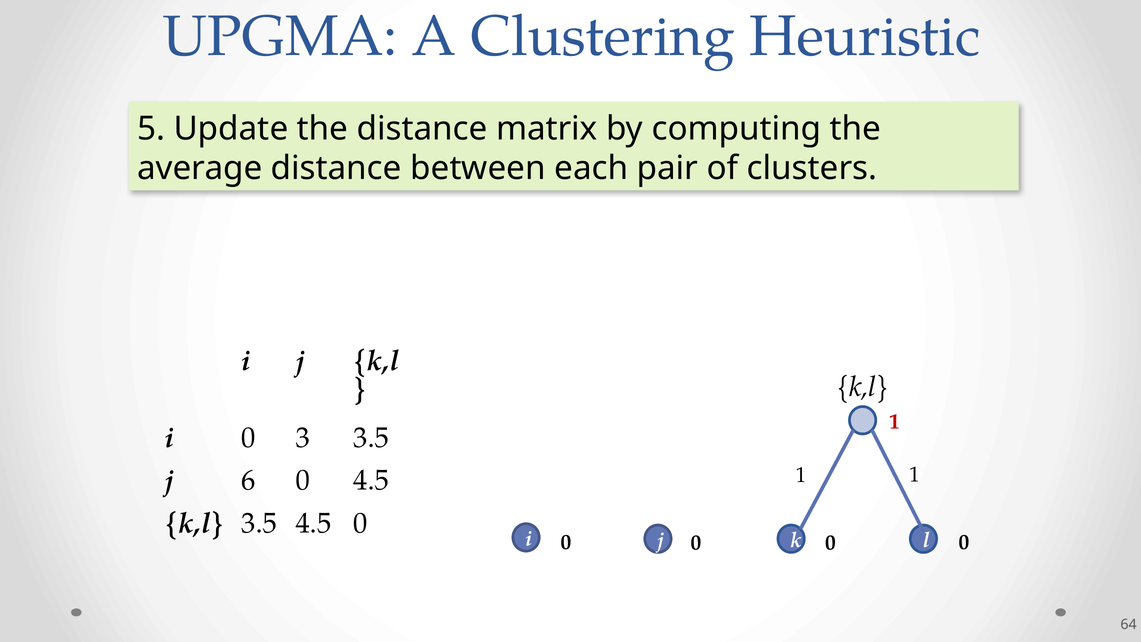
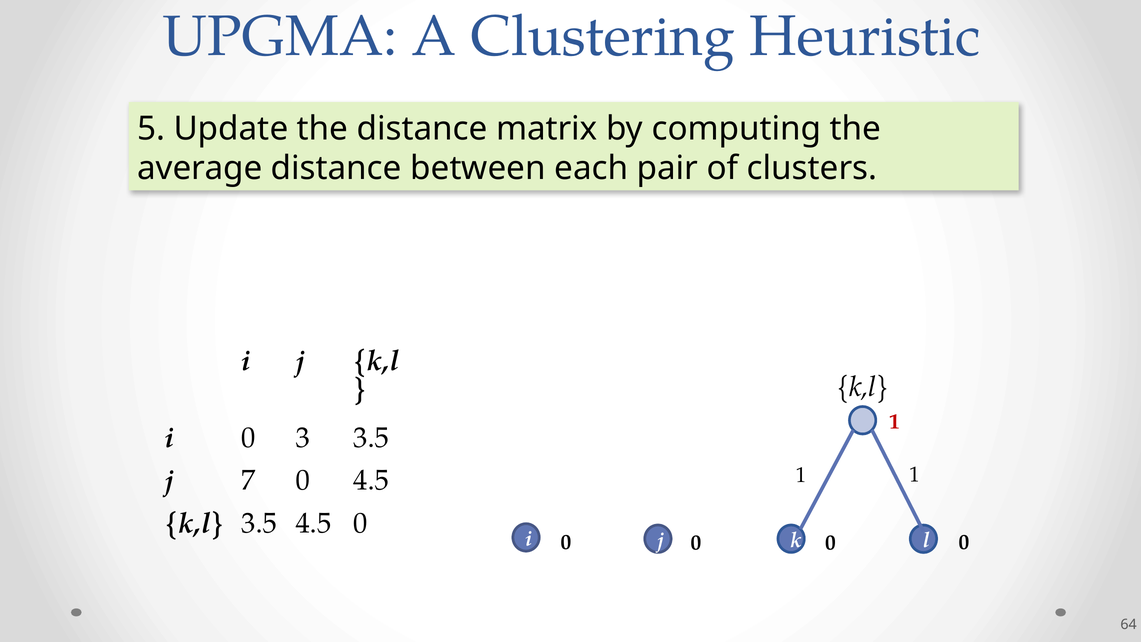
6: 6 -> 7 (249, 480)
